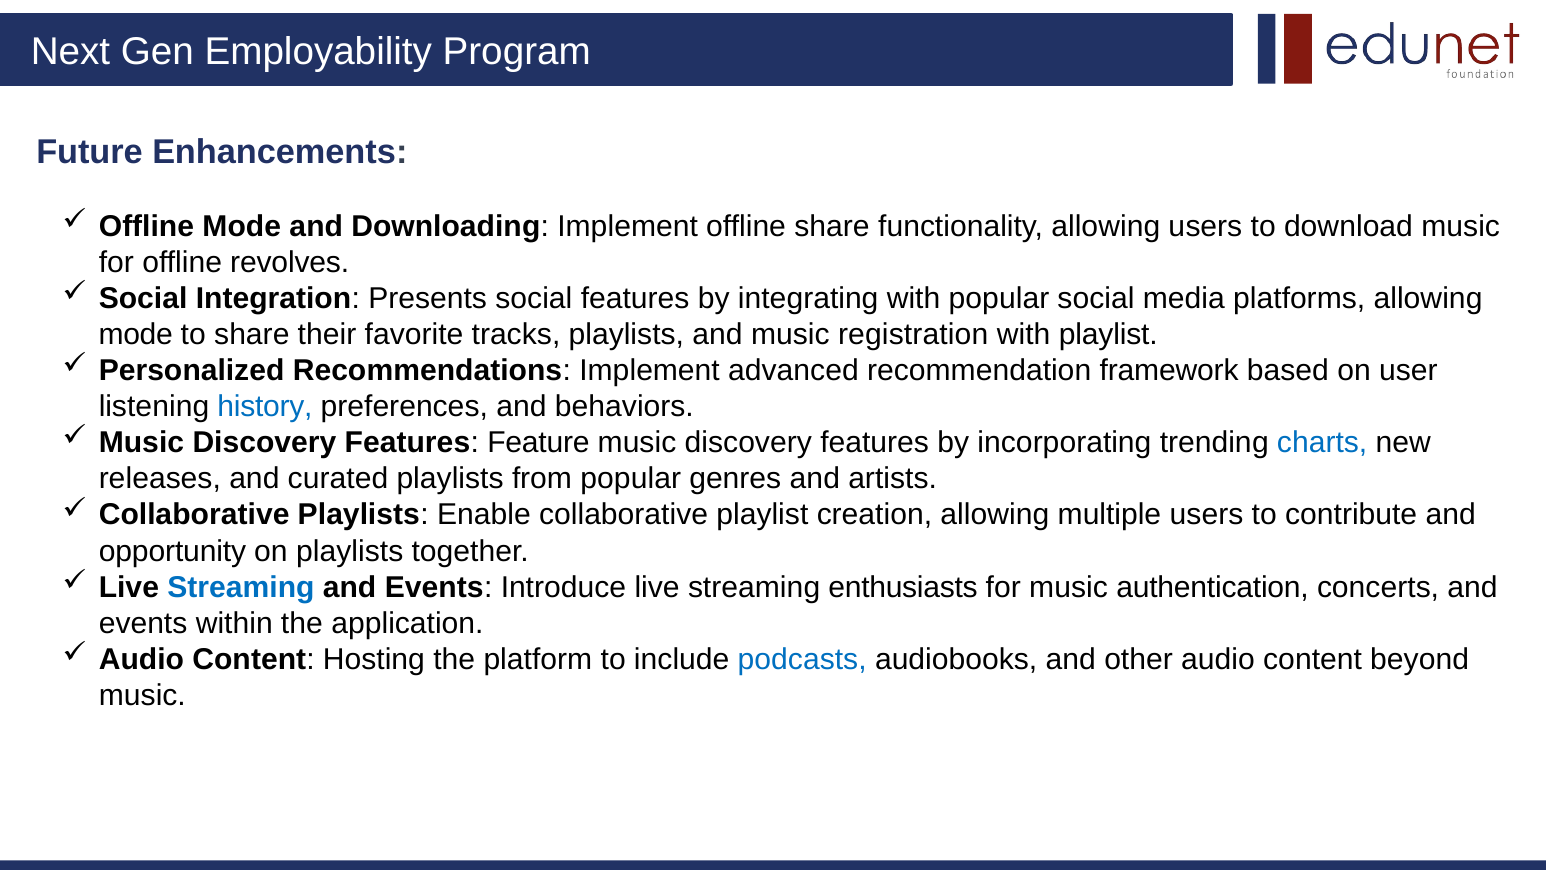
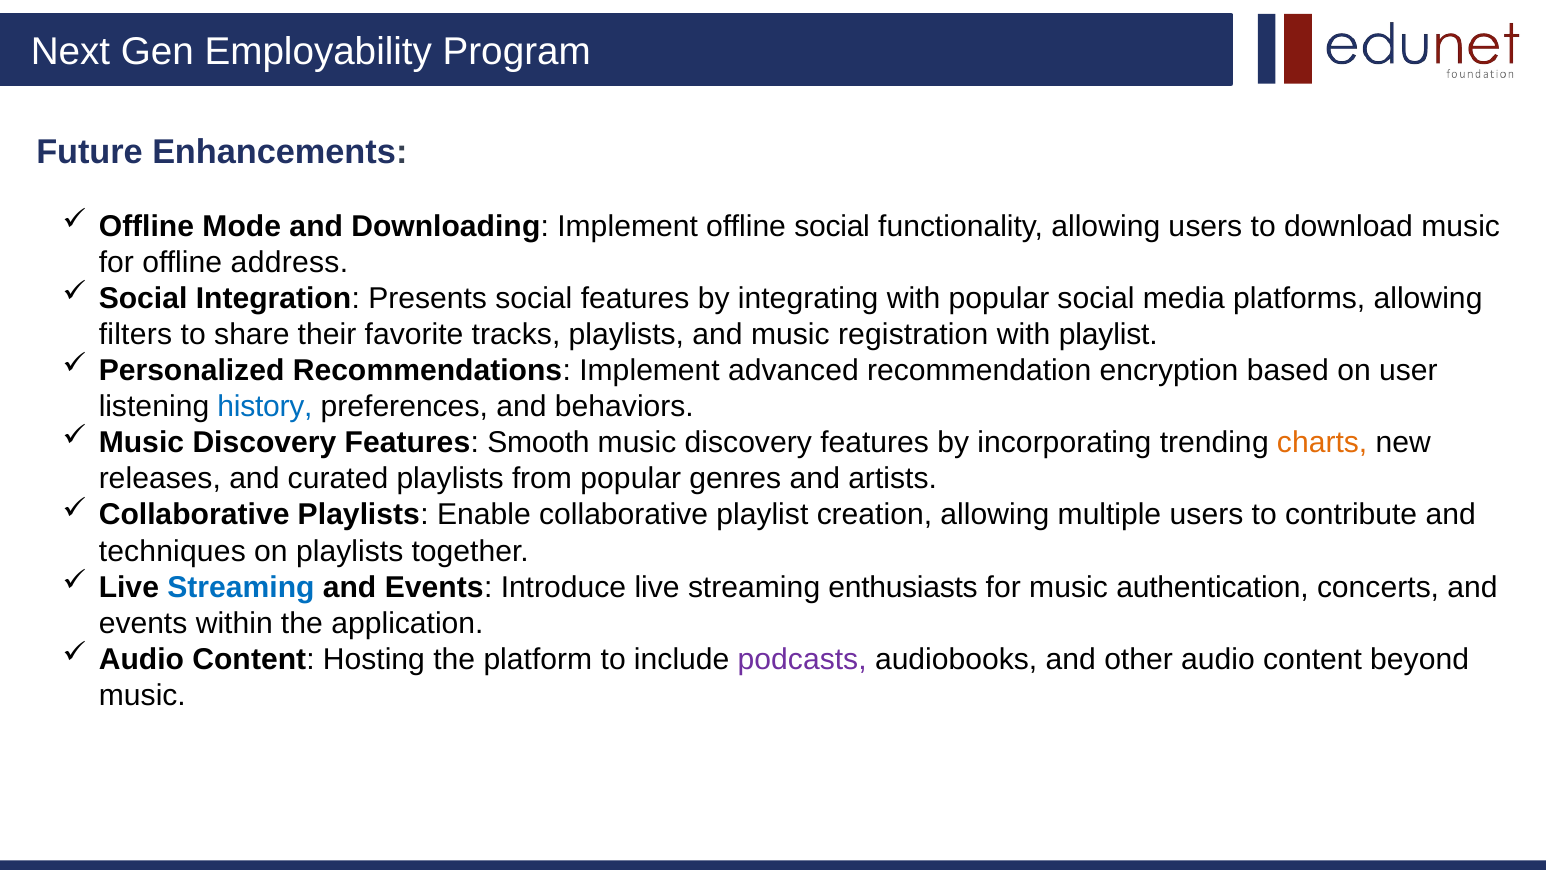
offline share: share -> social (832, 226)
revolves: revolves -> address (289, 262)
mode: mode -> filters (135, 334)
framework: framework -> encryption (1169, 370)
Feature: Feature -> Smooth (538, 443)
charts colour: blue -> orange (1322, 443)
opportunity: opportunity -> techniques (172, 551)
podcasts colour: blue -> purple (802, 659)
